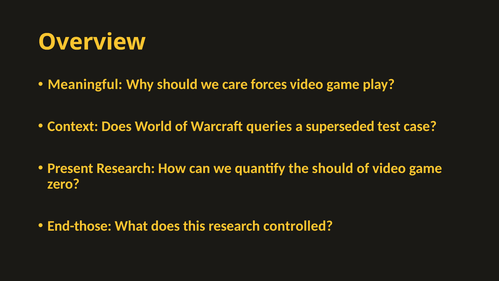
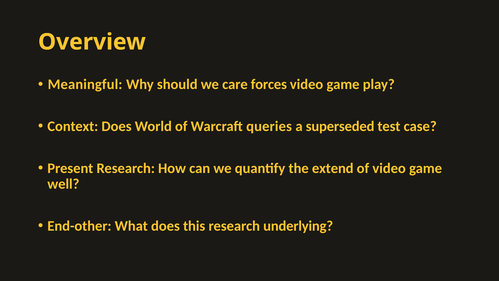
the should: should -> extend (333, 168)
zero: zero -> well (63, 184)
End-those: End-those -> End-other (79, 226)
controlled: controlled -> underlying (298, 226)
